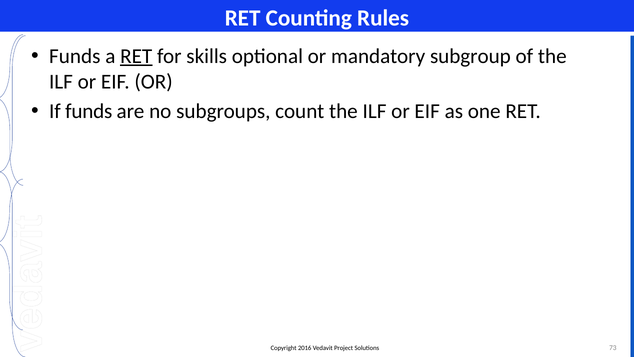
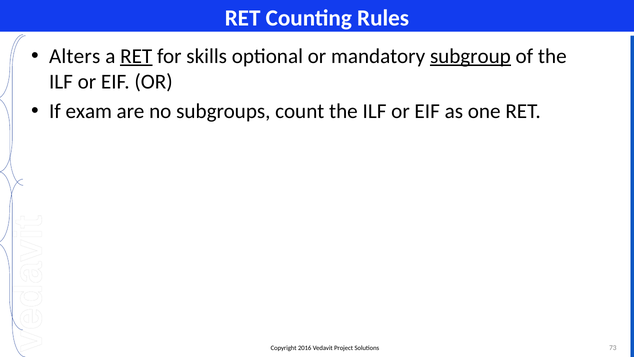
Funds: Funds -> Alters (75, 56)
subgroup underline: none -> present (470, 56)
If funds: funds -> exam (89, 111)
